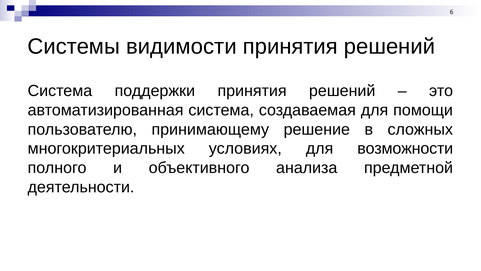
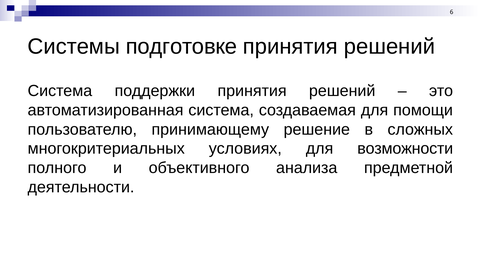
видимости: видимости -> подготовке (182, 47)
